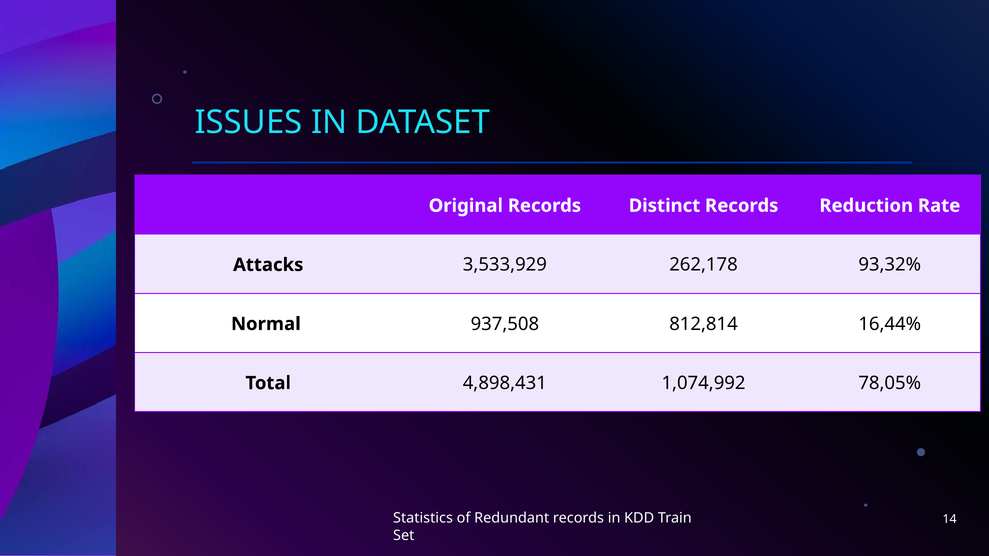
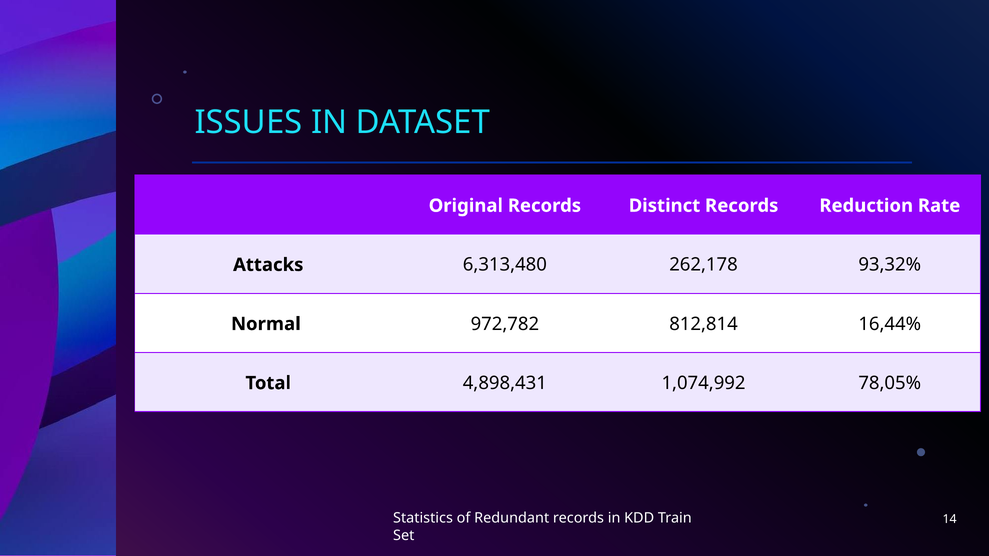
3,533,929: 3,533,929 -> 6,313,480 (505, 265)
937,508: 937,508 -> 972,782 (505, 324)
